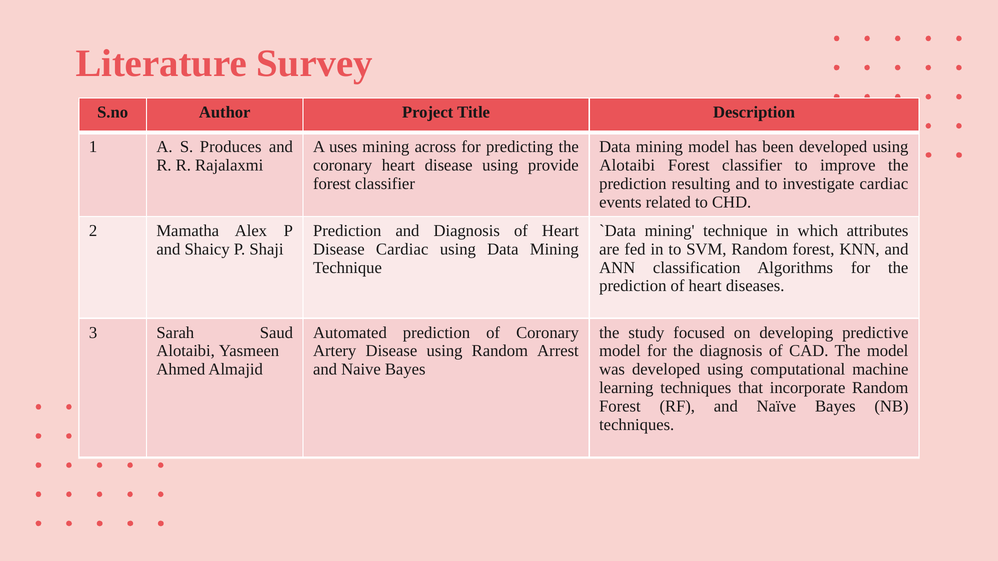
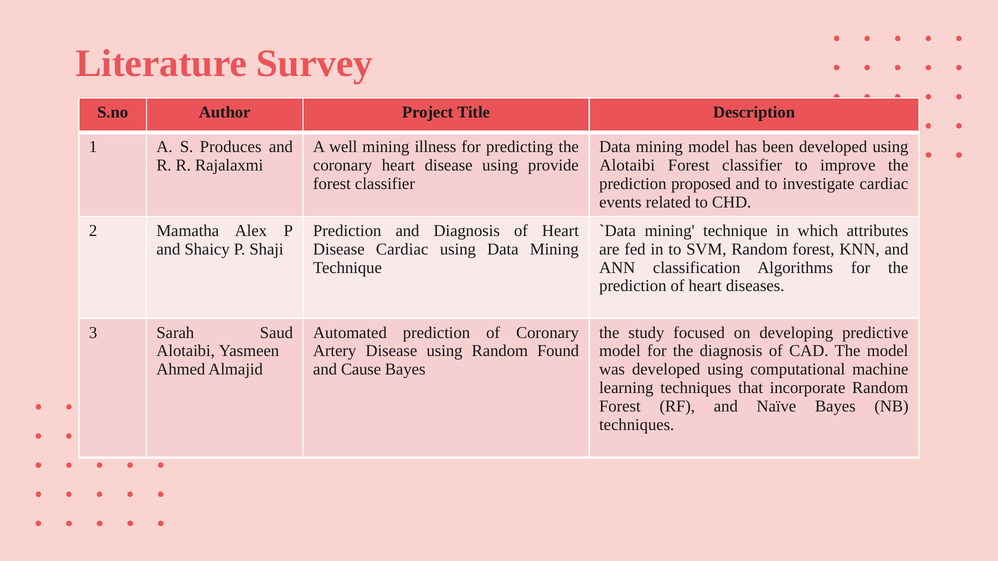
uses: uses -> well (343, 147)
across: across -> illness (435, 147)
resulting: resulting -> proposed (701, 184)
Arrest: Arrest -> Found (558, 351)
Naive: Naive -> Cause (361, 370)
